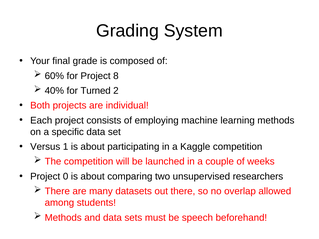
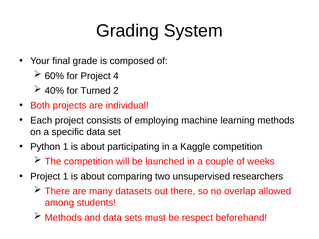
8: 8 -> 4 (116, 76)
Versus: Versus -> Python (45, 147)
Project 0: 0 -> 1 (66, 177)
speech: speech -> respect (197, 218)
